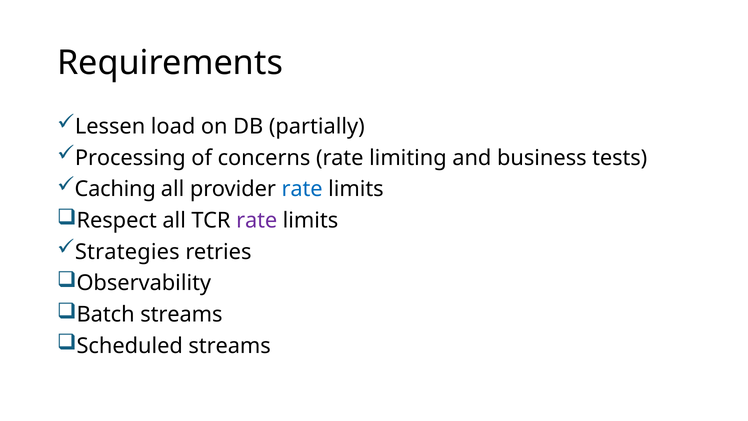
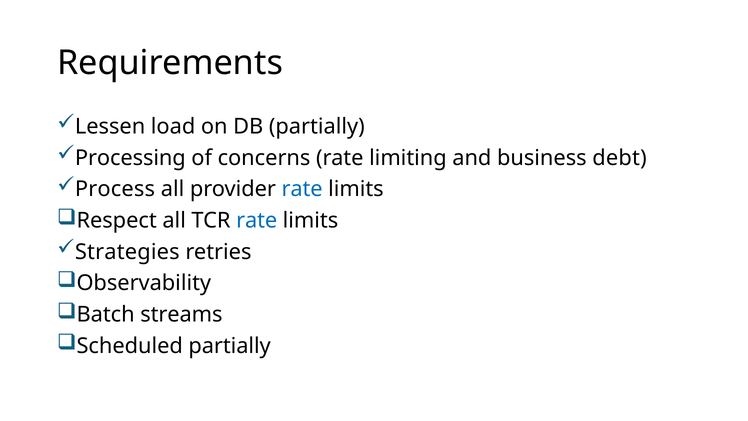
tests: tests -> debt (620, 158)
Caching: Caching -> Process (115, 189)
rate colour: purple -> blue (257, 220)
Scheduled streams: streams -> partially (230, 346)
